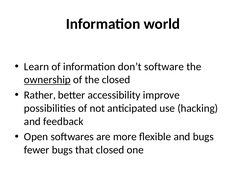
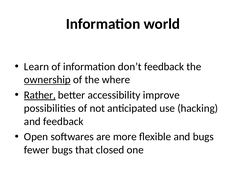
don’t software: software -> feedback (164, 66)
the closed: closed -> where (116, 80)
Rather underline: none -> present (40, 95)
